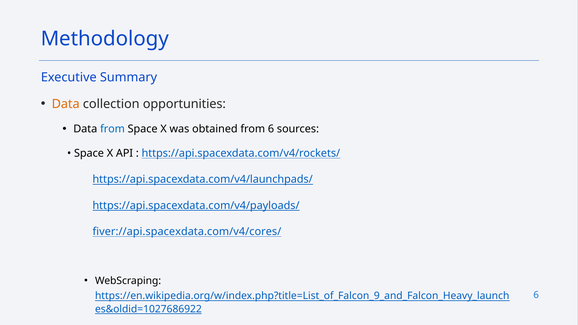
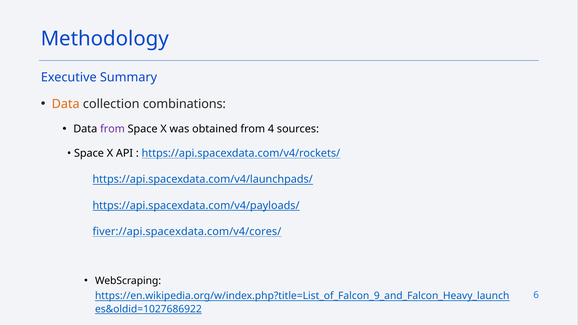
opportunities: opportunities -> combinations (184, 104)
from colour: blue -> purple (112, 129)
from 6: 6 -> 4 (271, 129)
